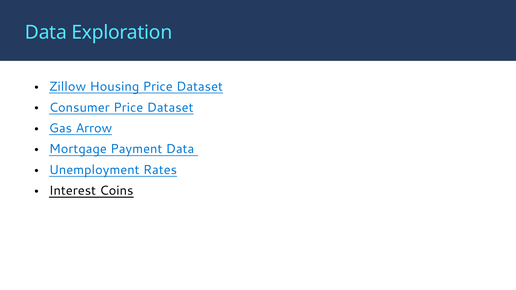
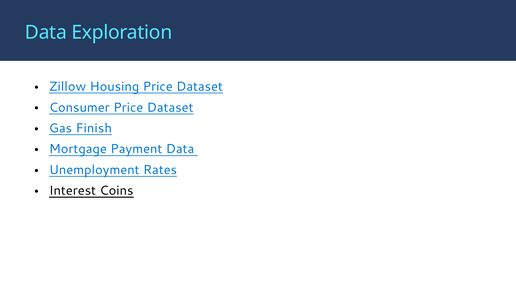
Arrow: Arrow -> Finish (94, 128)
